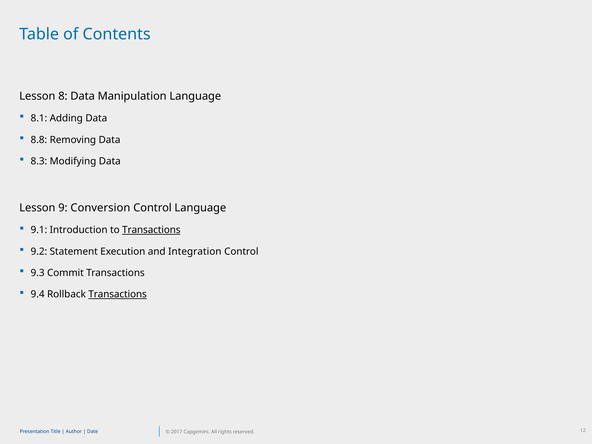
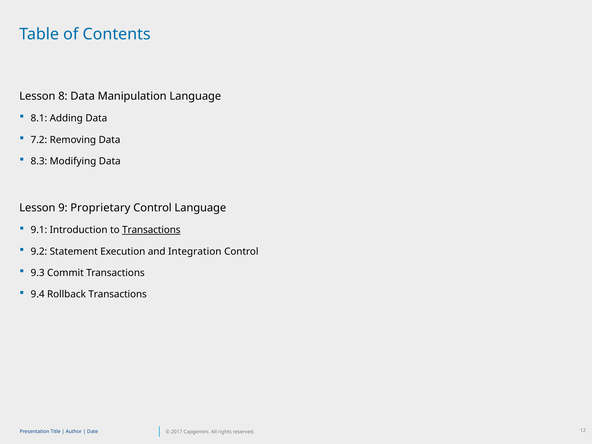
8.8: 8.8 -> 7.2 (39, 140)
Conversion: Conversion -> Proprietary (100, 208)
Transactions underline: present -> none (118, 294)
